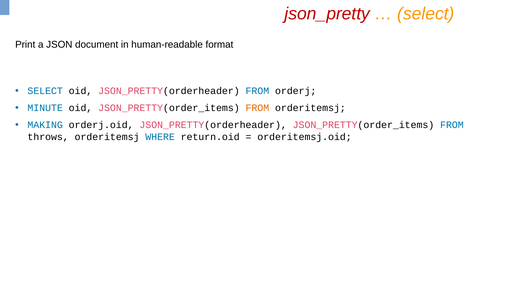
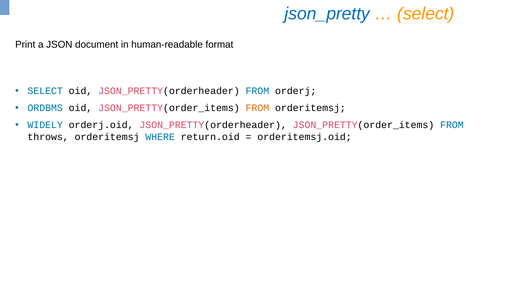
json_pretty colour: red -> blue (327, 14)
MINUTE: MINUTE -> ORDBMS (45, 108)
MAKING: MAKING -> WIDELY (45, 125)
